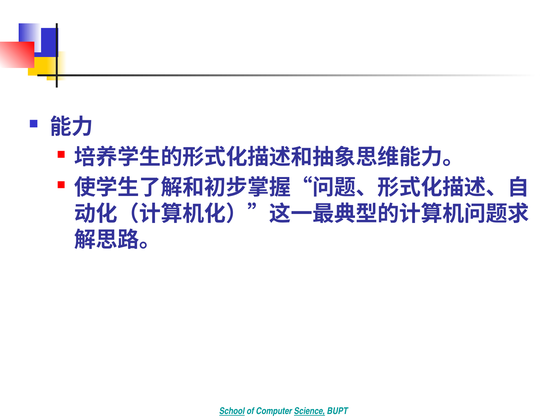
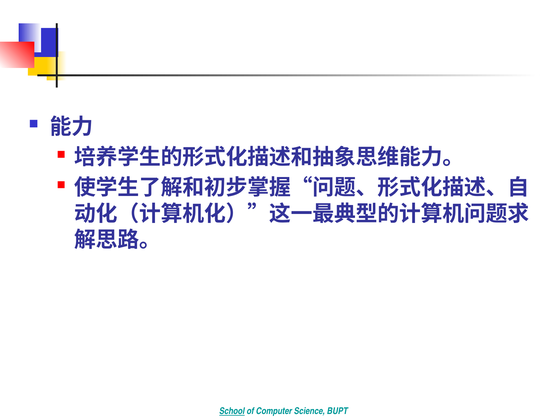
Science underline: present -> none (309, 411)
